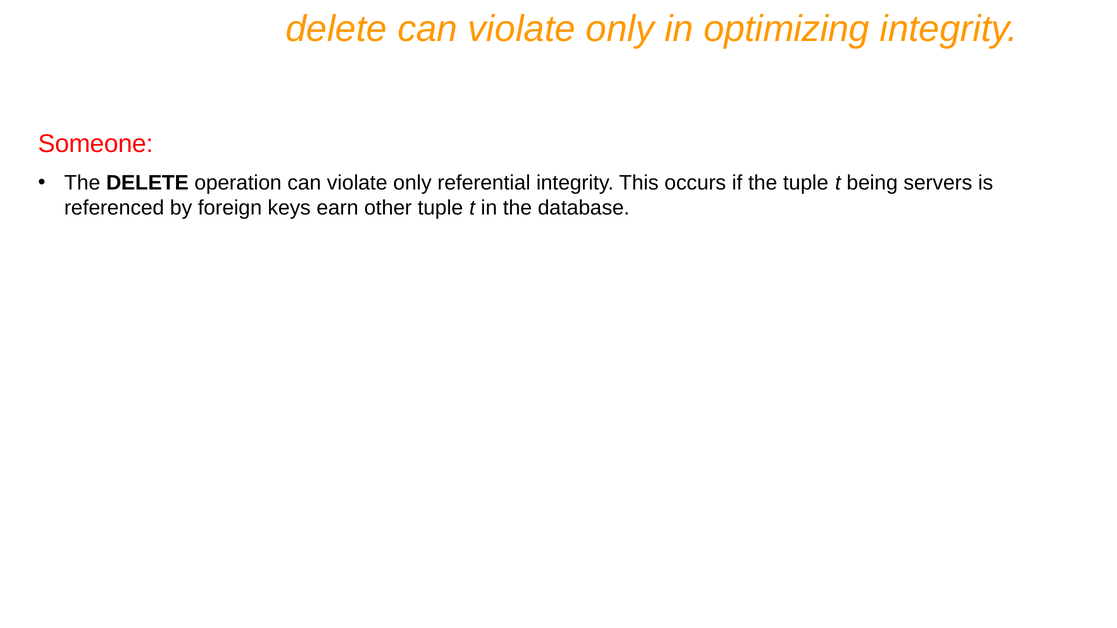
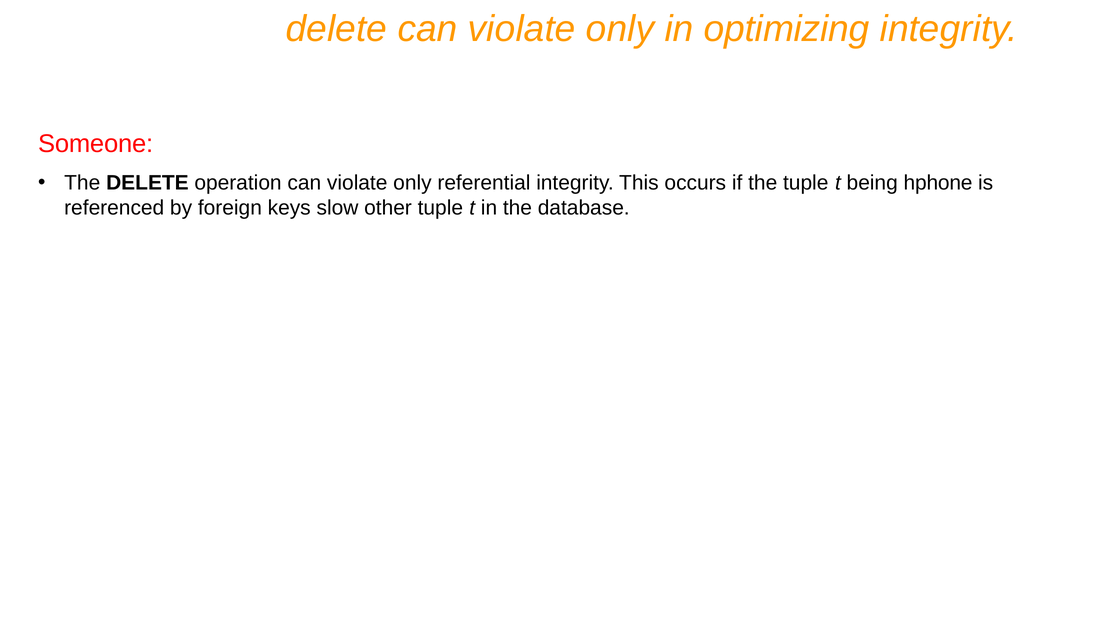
servers: servers -> hphone (938, 183)
earn: earn -> slow (337, 208)
